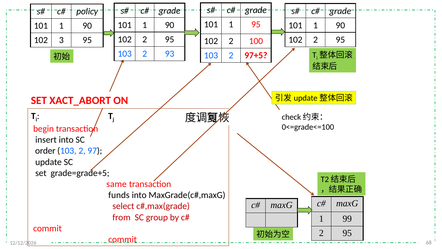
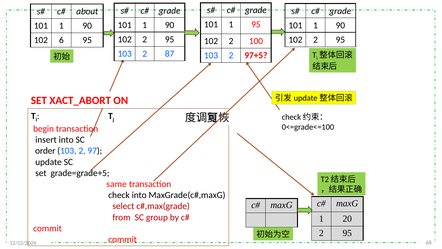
policy: policy -> about (87, 11)
3: 3 -> 6 (61, 40)
93: 93 -> 87 (170, 54)
funds: funds -> check (119, 195)
99: 99 -> 20 (347, 218)
